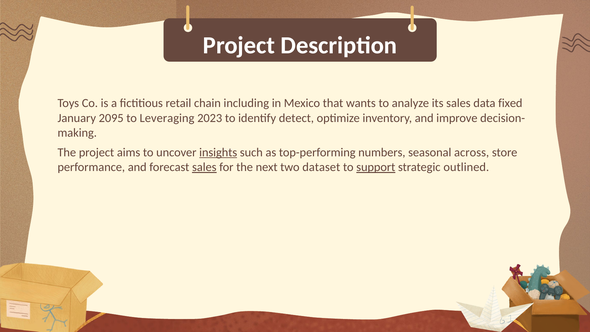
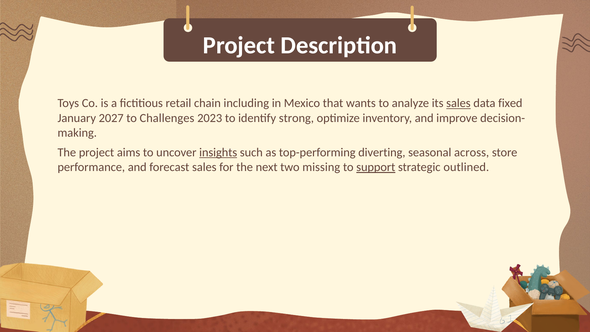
sales underline: none -> present (458, 103)
2095: 2095 -> 2027 (111, 118)
Leveraging: Leveraging -> Challenges (167, 118)
detect: detect -> strong (296, 118)
numbers: numbers -> diverting (382, 152)
sales underline: present -> none (204, 167)
dataset: dataset -> missing (321, 167)
